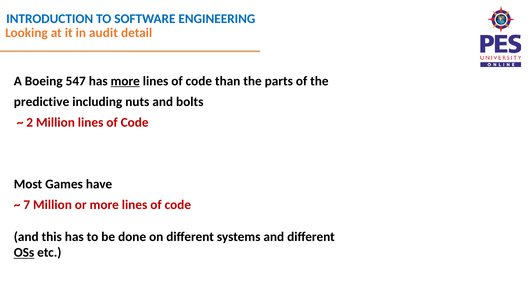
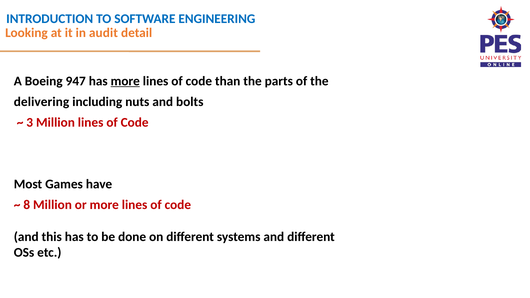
547: 547 -> 947 (76, 81)
predictive: predictive -> delivering (42, 102)
2: 2 -> 3 (30, 122)
7: 7 -> 8 (27, 205)
OSs underline: present -> none (24, 253)
